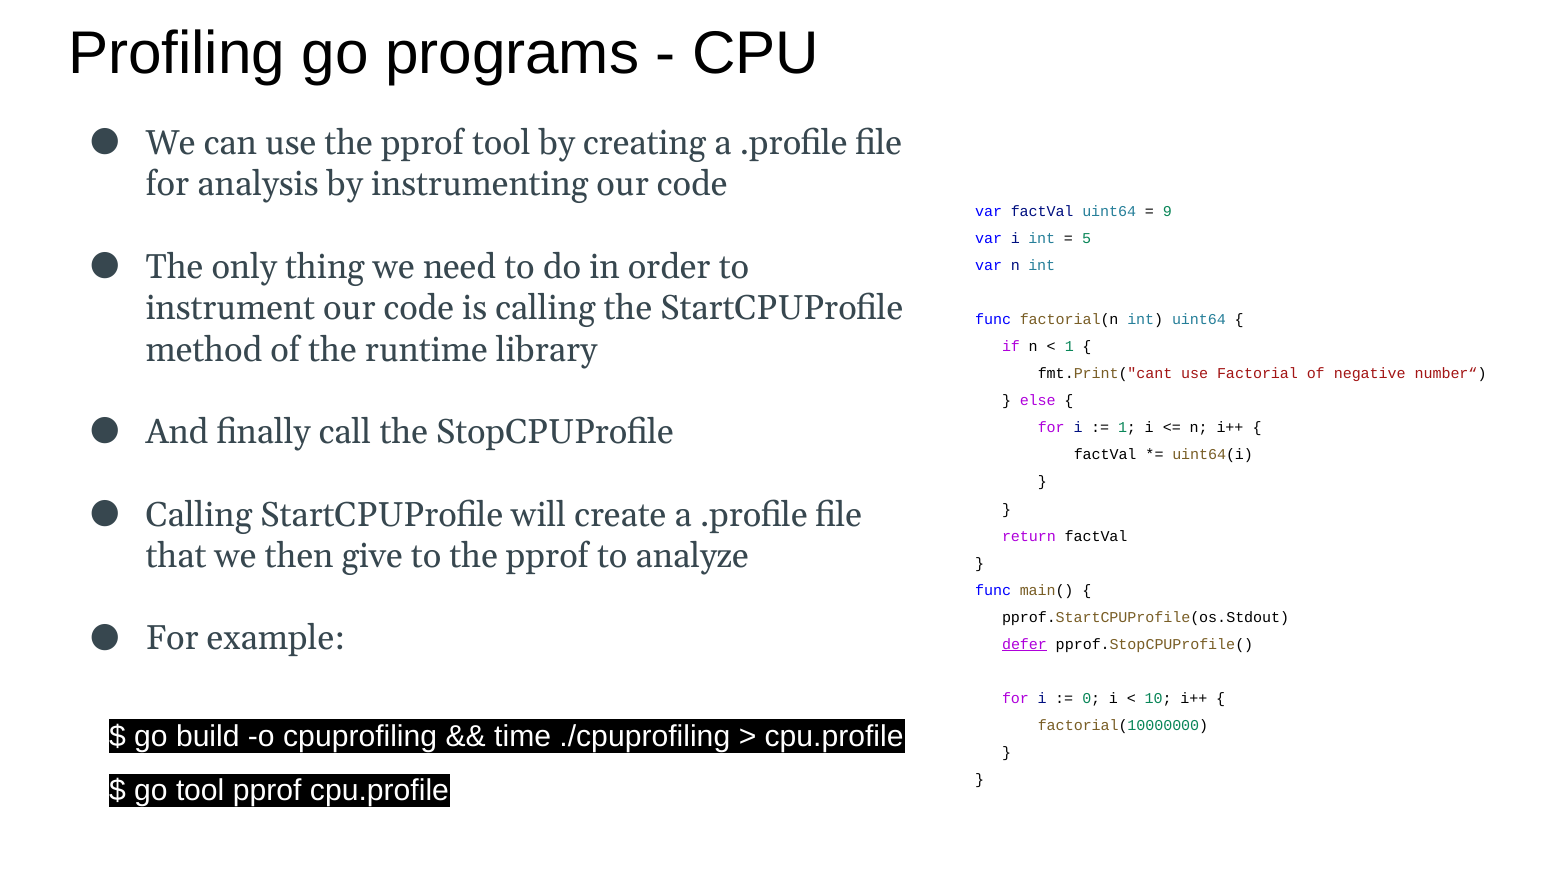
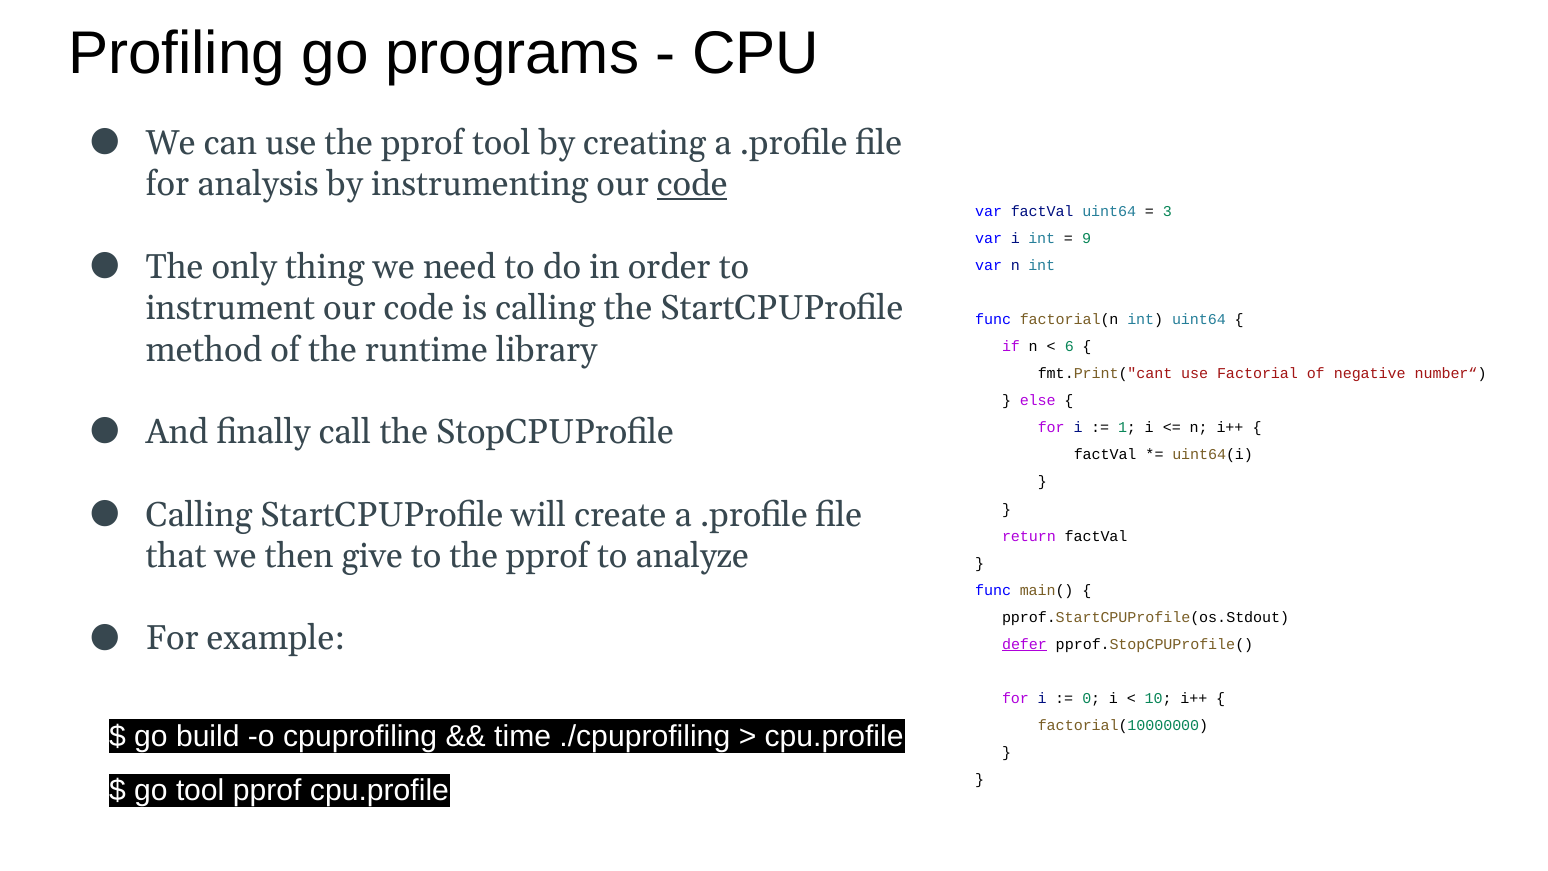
code underline: none -> present (692, 185)
9: 9 -> 3 (1167, 211)
5: 5 -> 9 (1087, 238)
1: 1 -> 6 (1069, 347)
